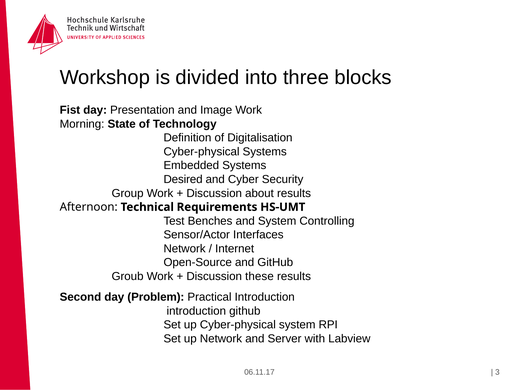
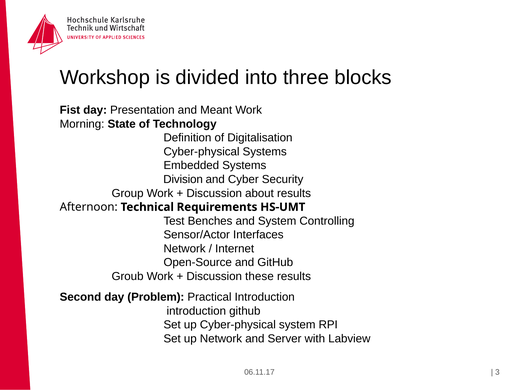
Image: Image -> Meant (216, 110)
Desired: Desired -> Division (183, 179)
